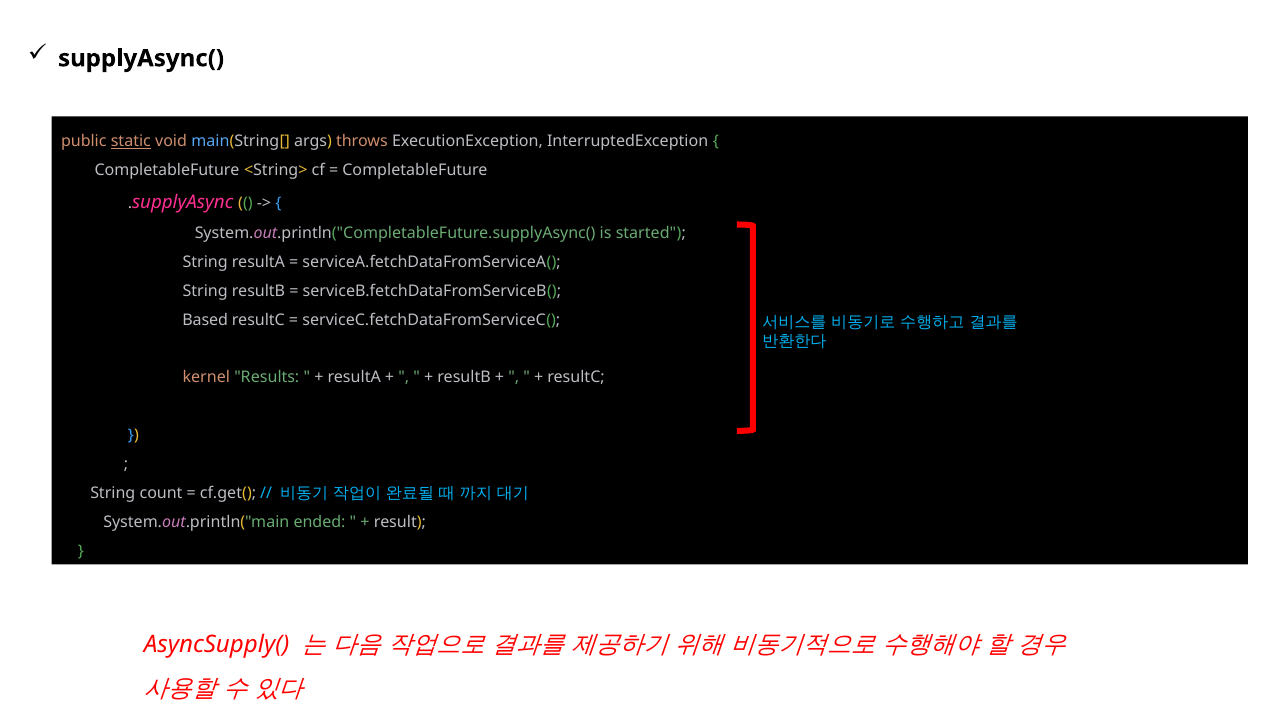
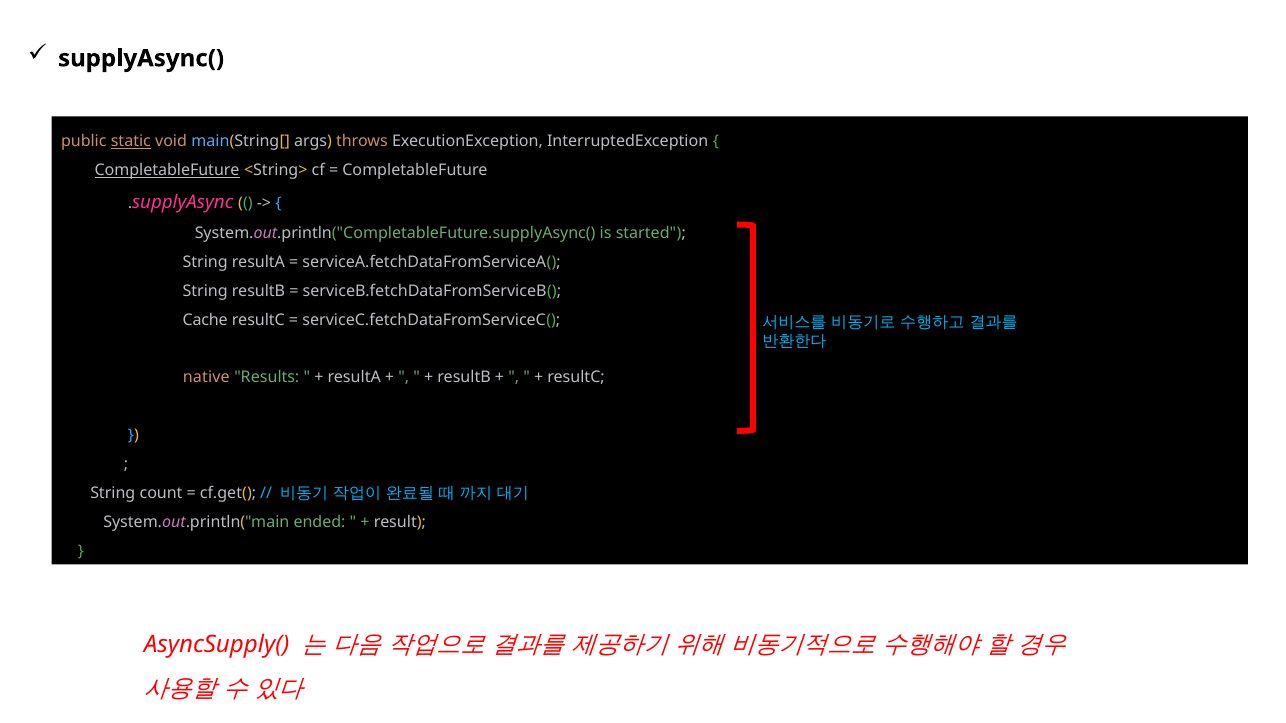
CompletableFuture underline: none -> present (167, 170)
Based: Based -> Cache (205, 320)
kernel: kernel -> native (206, 378)
